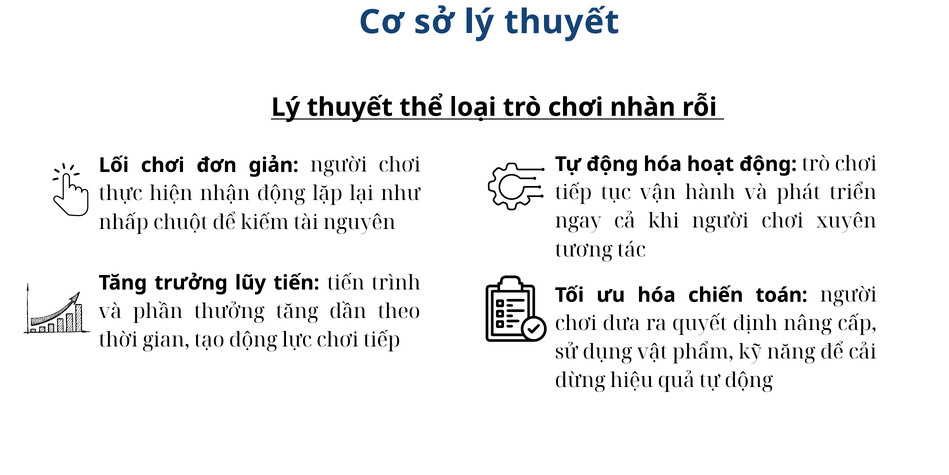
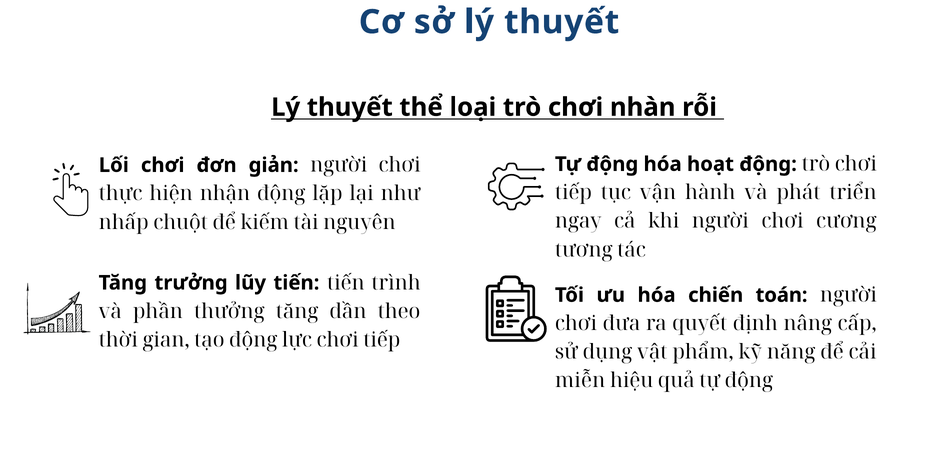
xuyên: xuyên -> cương (846, 221)
dừng: dừng -> miễn (580, 381)
